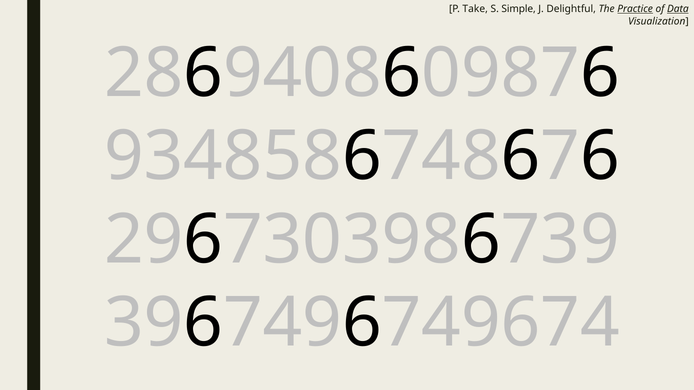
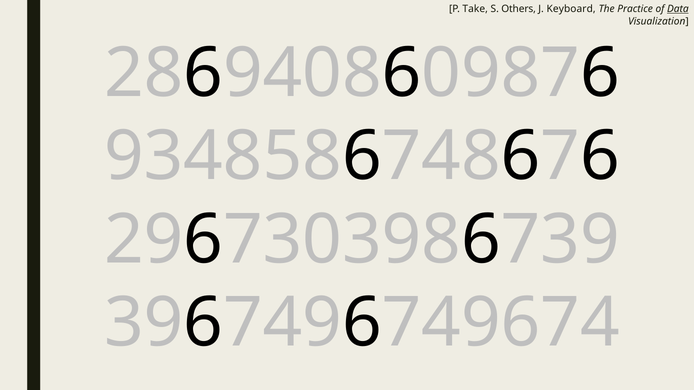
Simple: Simple -> Others (519, 9)
Delightful: Delightful -> Keyboard (571, 9)
Practice underline: present -> none (635, 9)
